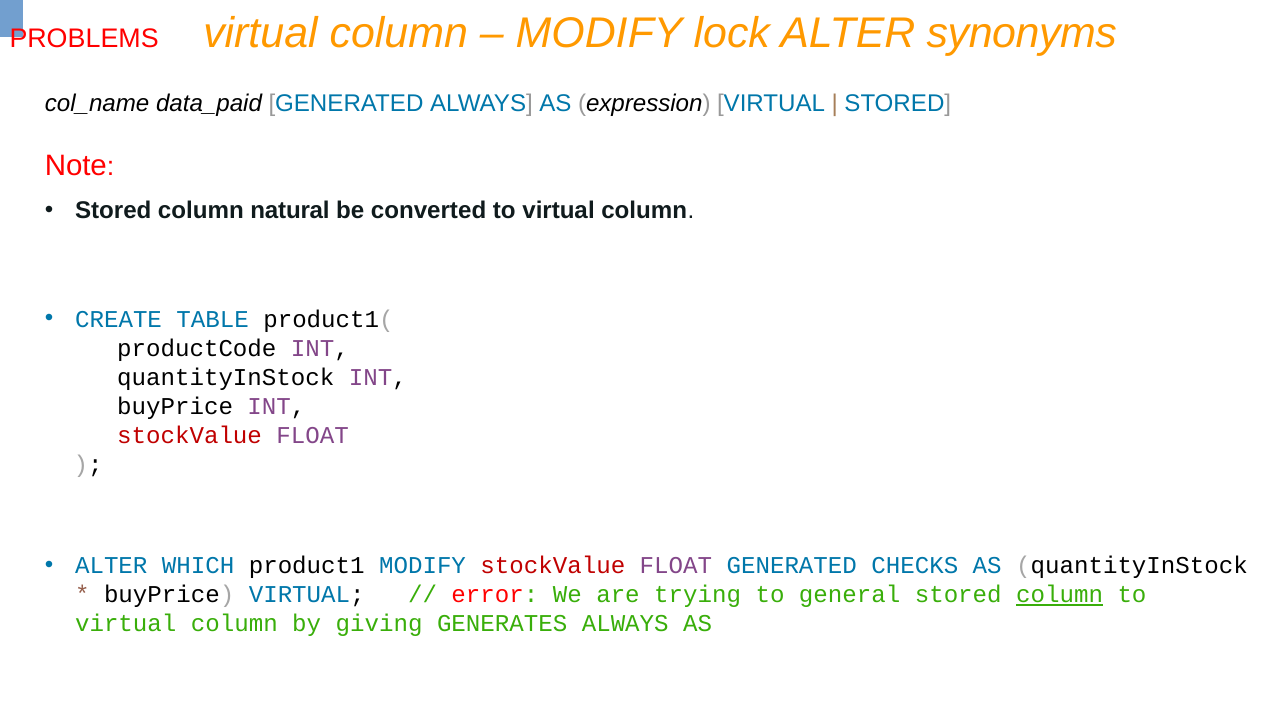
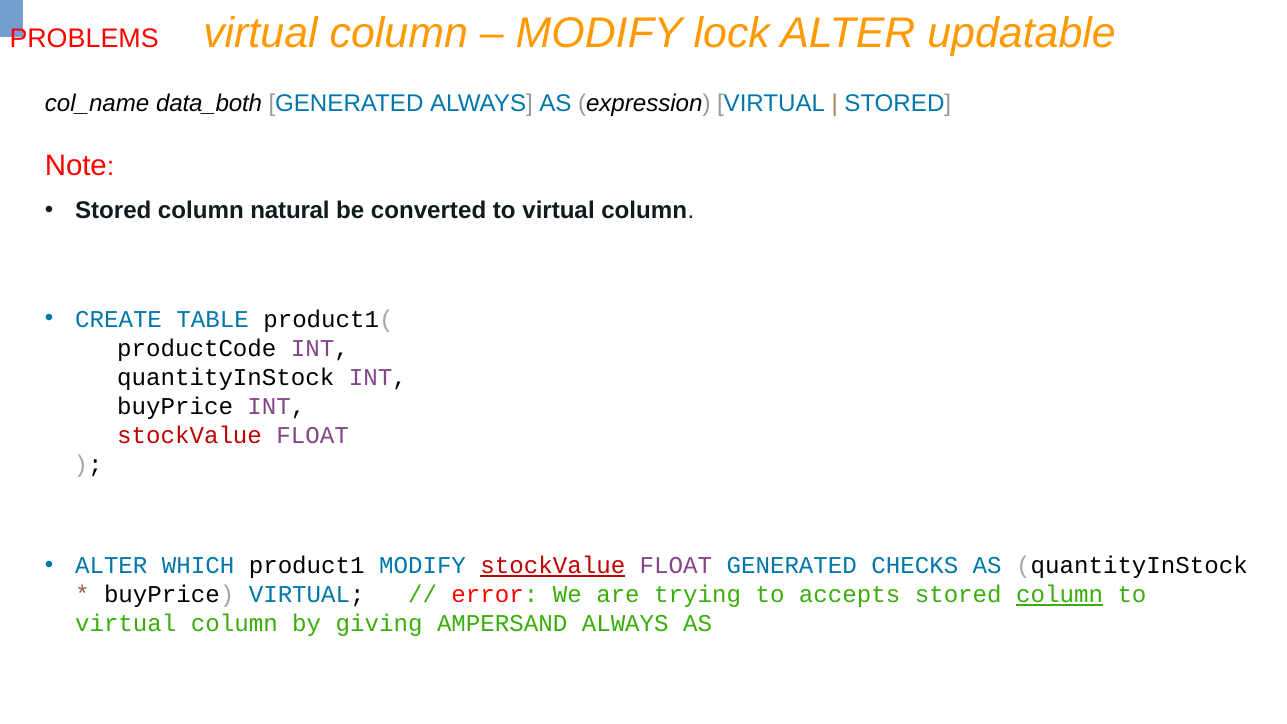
synonyms: synonyms -> updatable (1022, 33)
data_paid: data_paid -> data_both (209, 103)
stockValue underline: none -> present (553, 565)
general: general -> accepts (850, 594)
GENERATES: GENERATES -> AMPERSAND (502, 623)
